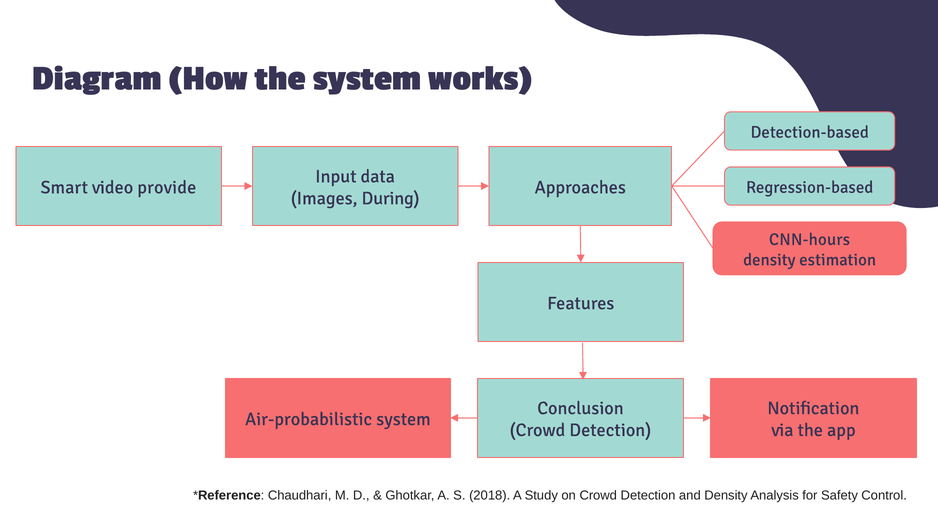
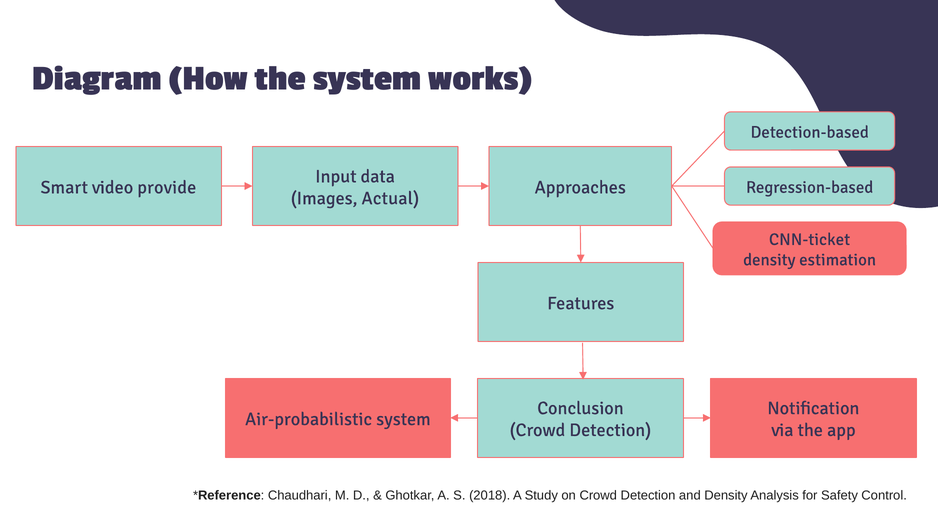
During: During -> Actual (390, 198)
CNN-hours: CNN-hours -> CNN-ticket (810, 240)
